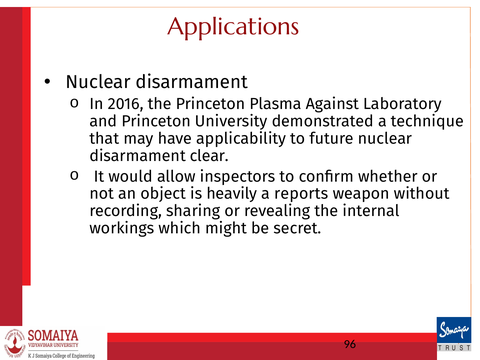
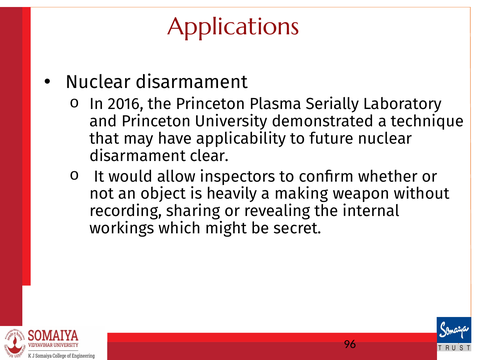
Against: Against -> Serially (332, 104)
reports: reports -> making (301, 194)
